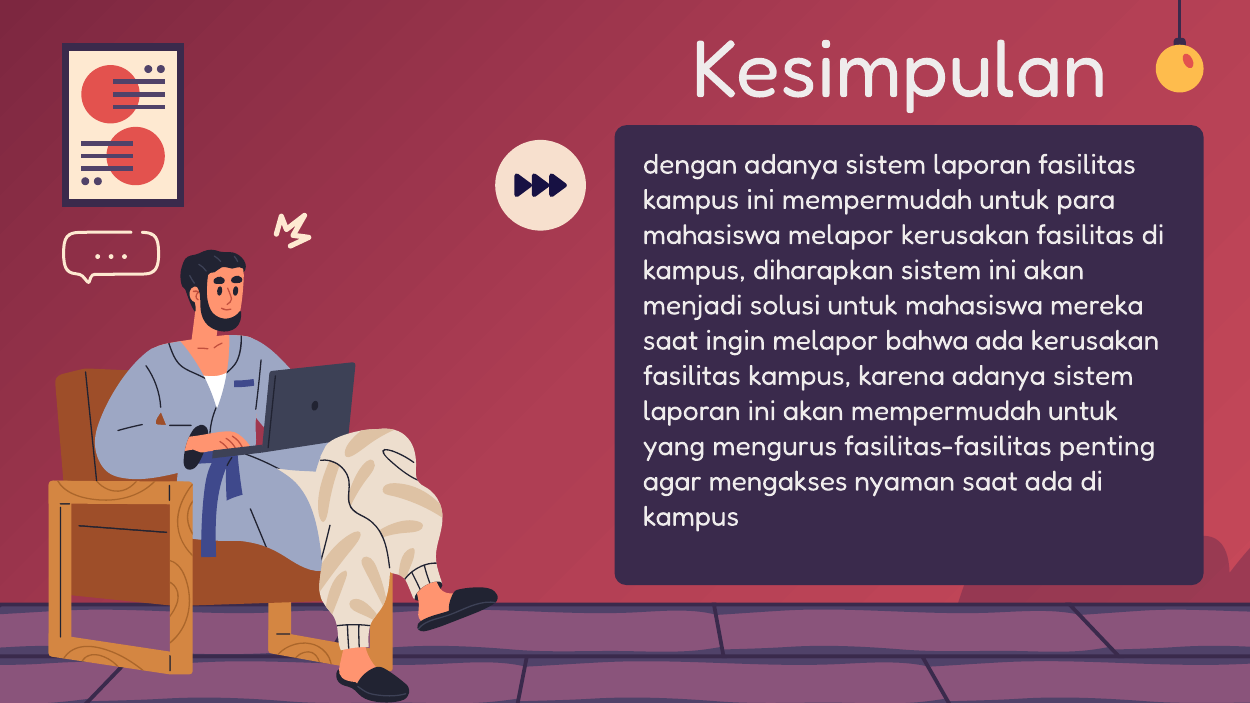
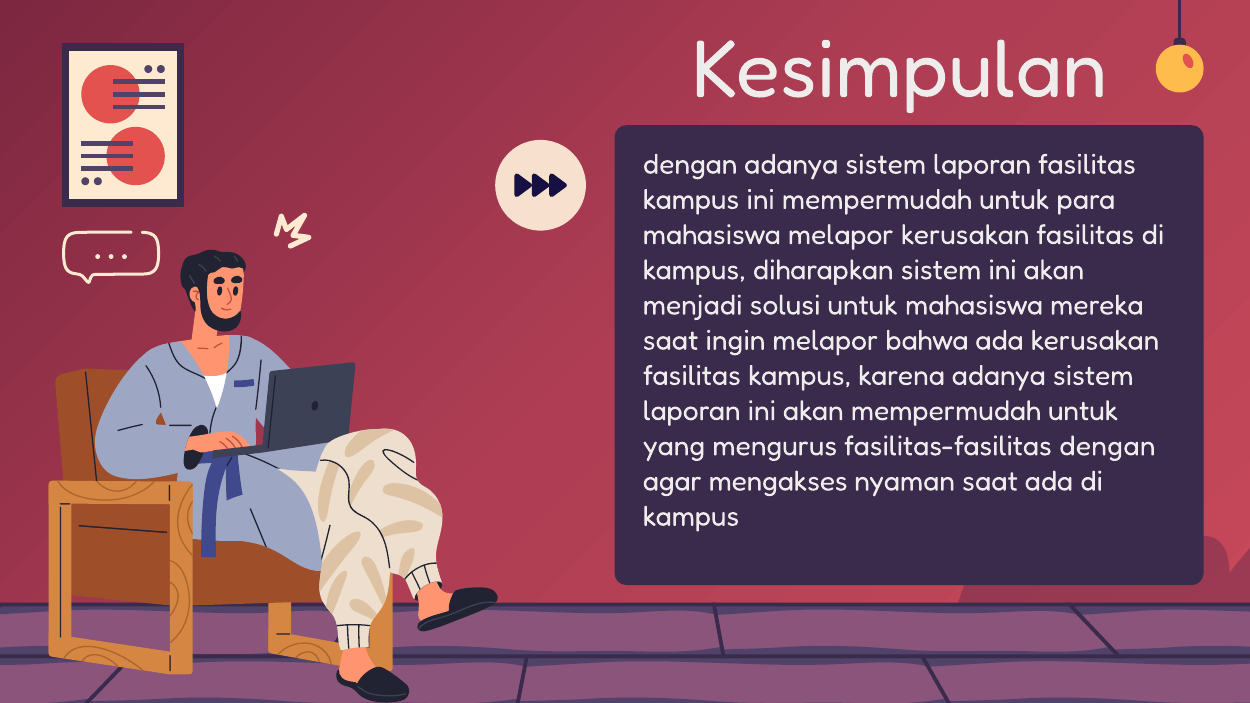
fasilitas-fasilitas penting: penting -> dengan (1107, 446)
